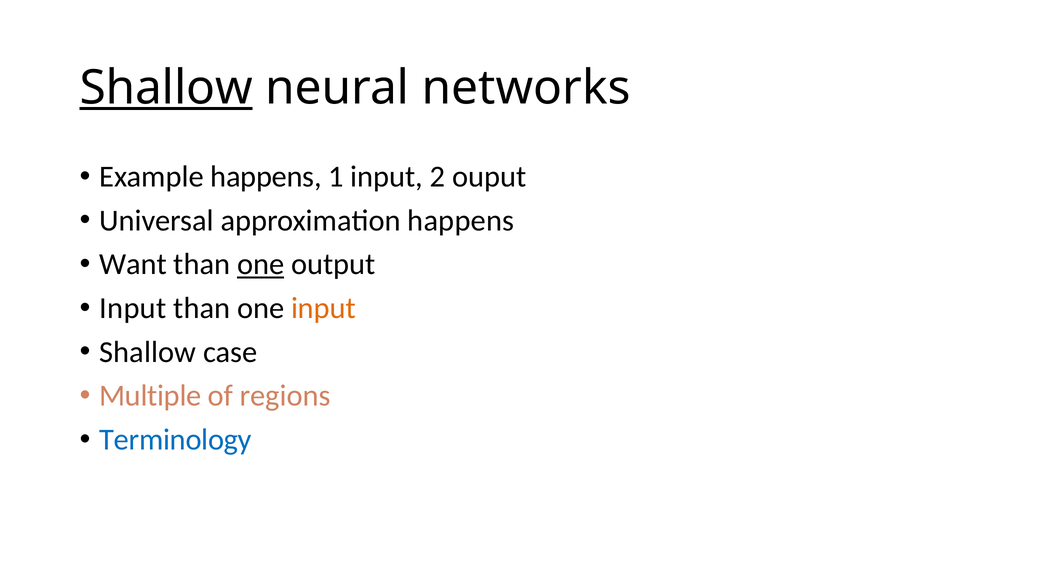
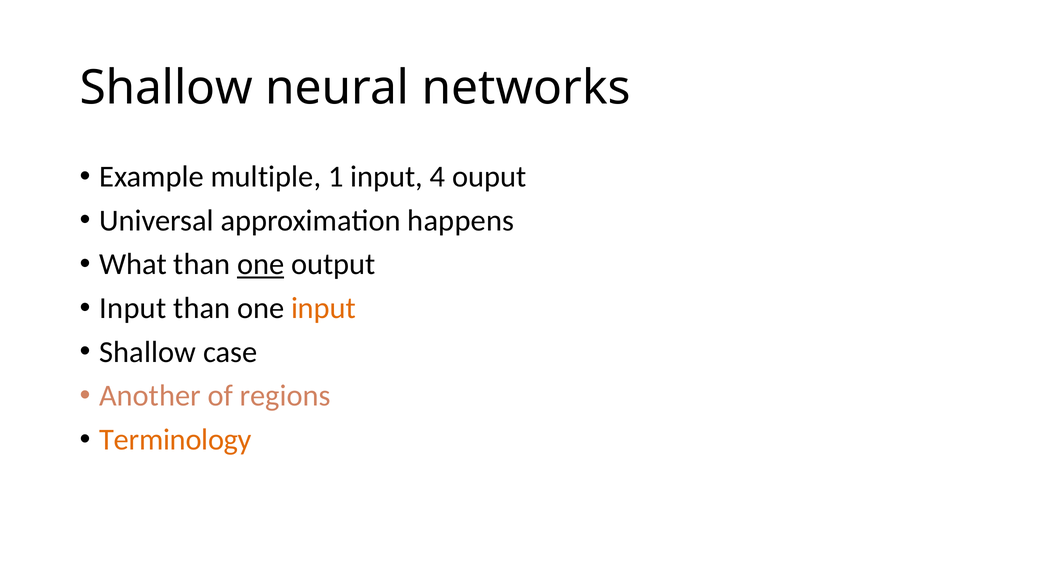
Shallow underline: present -> none (166, 88)
Example happens: happens -> multiple (266, 177)
2: 2 -> 4 (438, 177)
Want: Want -> What (133, 264)
Multiple: Multiple -> Another (150, 396)
Terminology colour: blue -> orange (175, 440)
